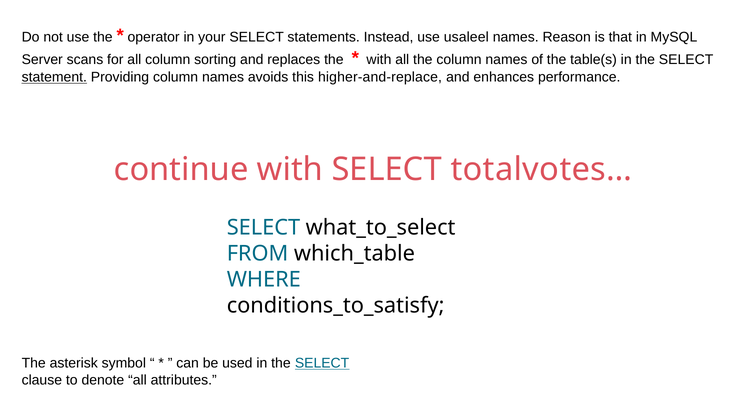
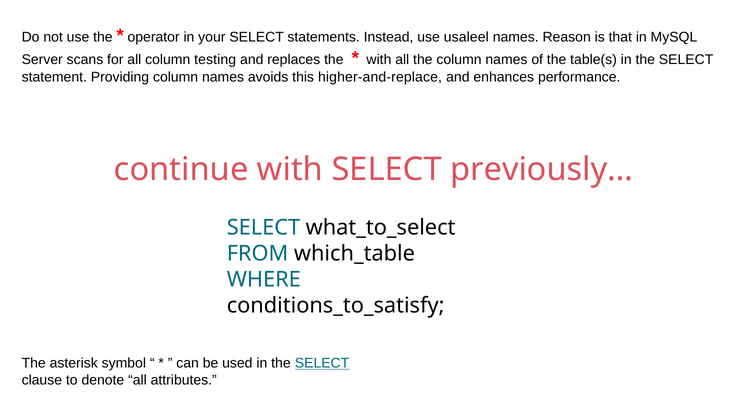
sorting: sorting -> testing (215, 60)
statement underline: present -> none (54, 77)
totalvotes…: totalvotes… -> previously… (542, 169)
